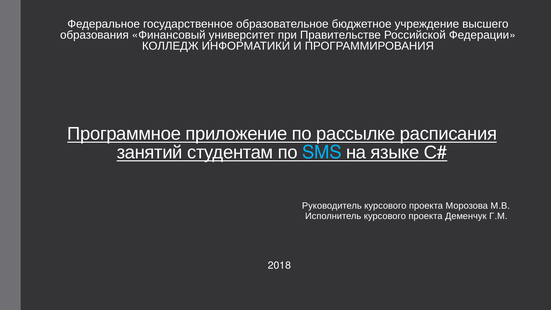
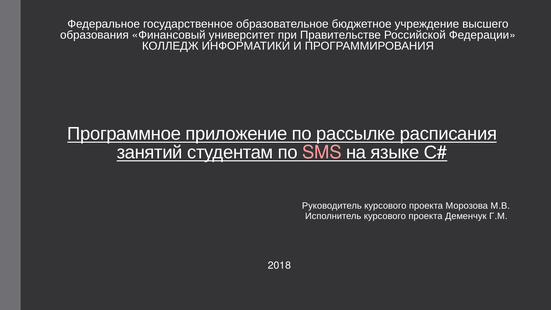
SMS colour: light blue -> pink (322, 152)
